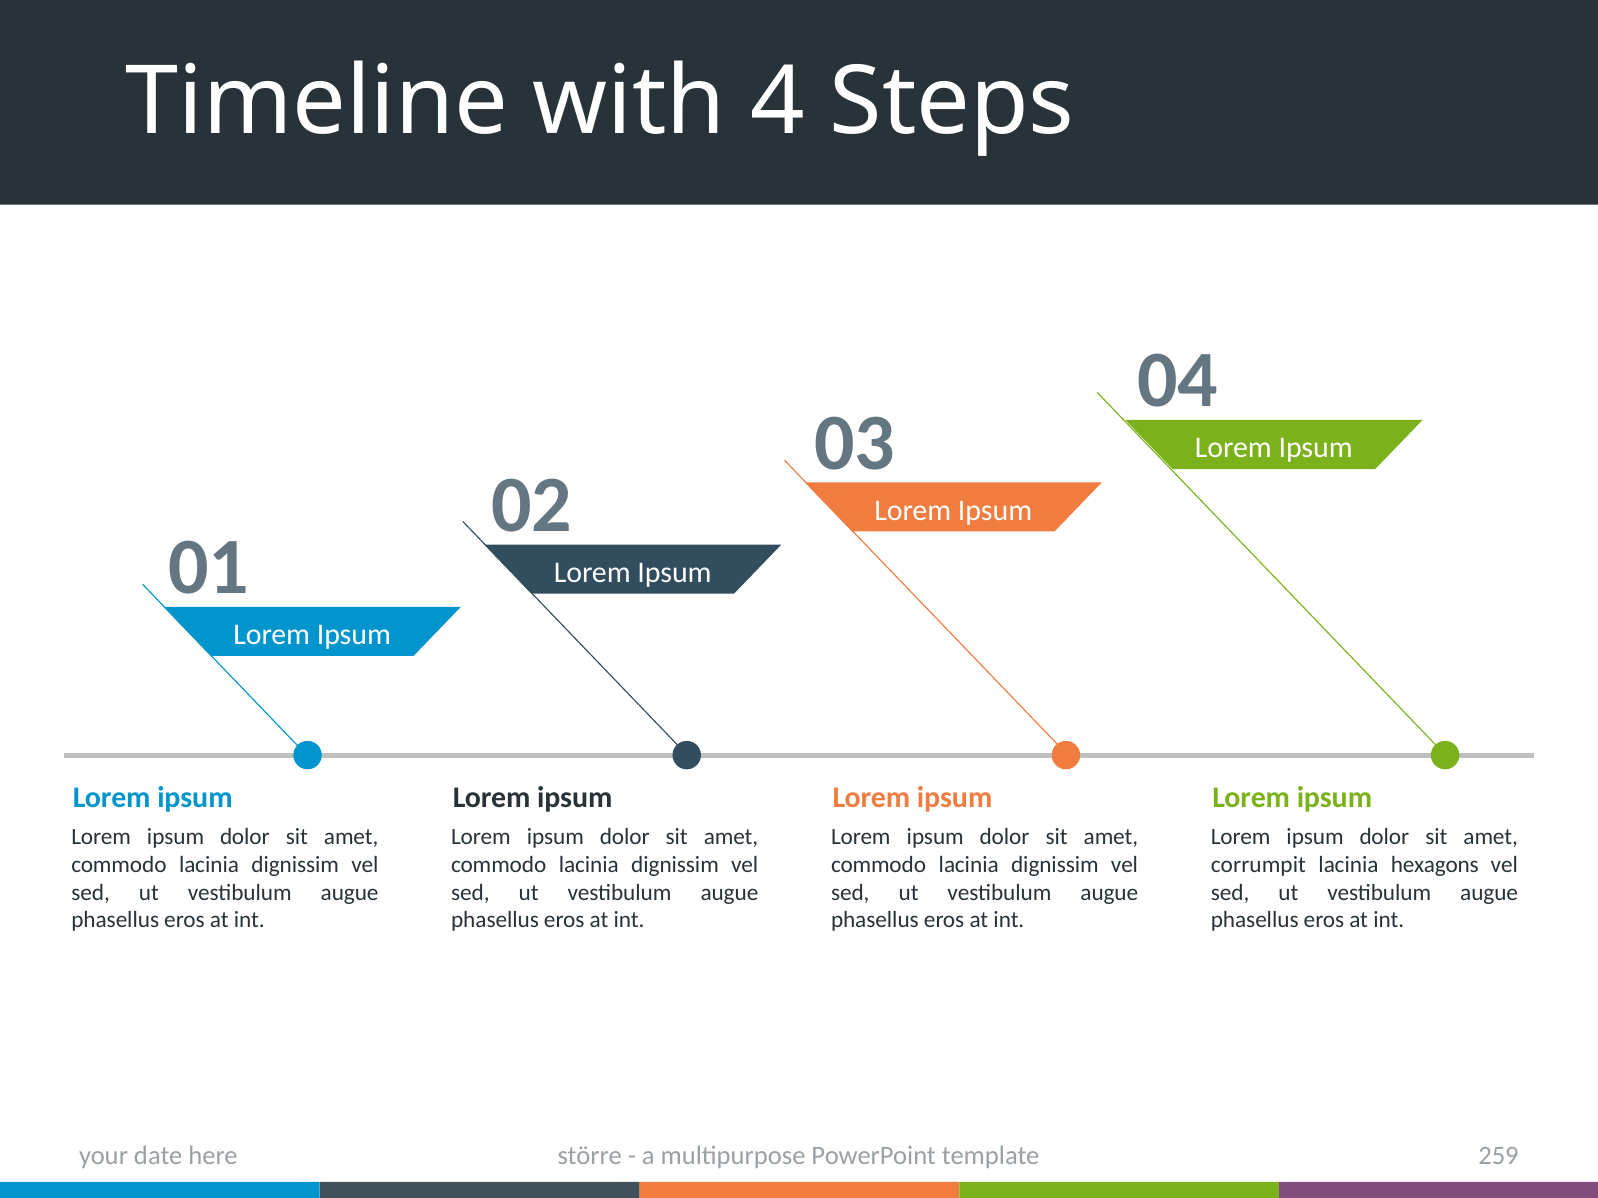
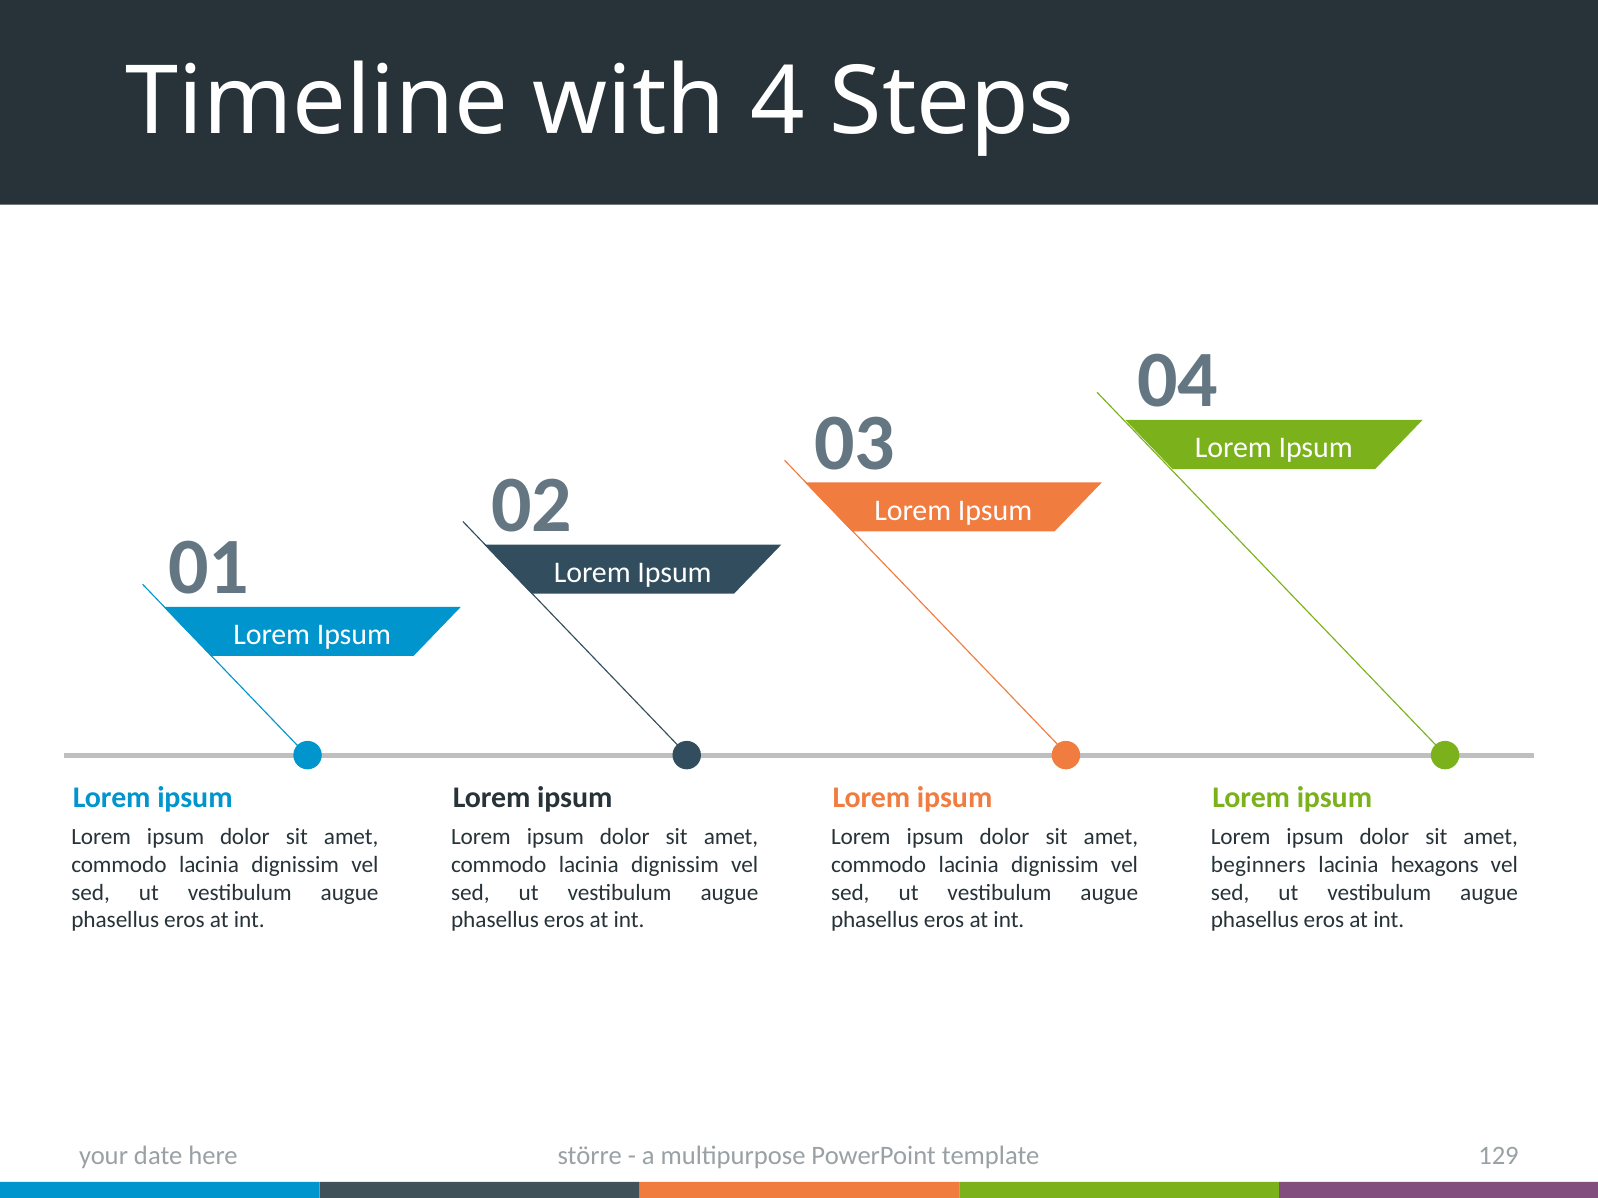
corrumpit: corrumpit -> beginners (1258, 865)
259: 259 -> 129 (1499, 1156)
